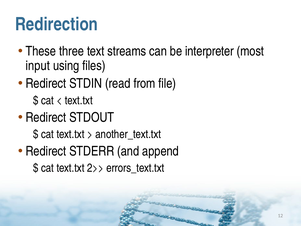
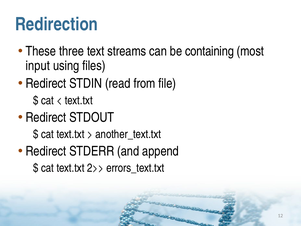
interpreter: interpreter -> containing (209, 51)
